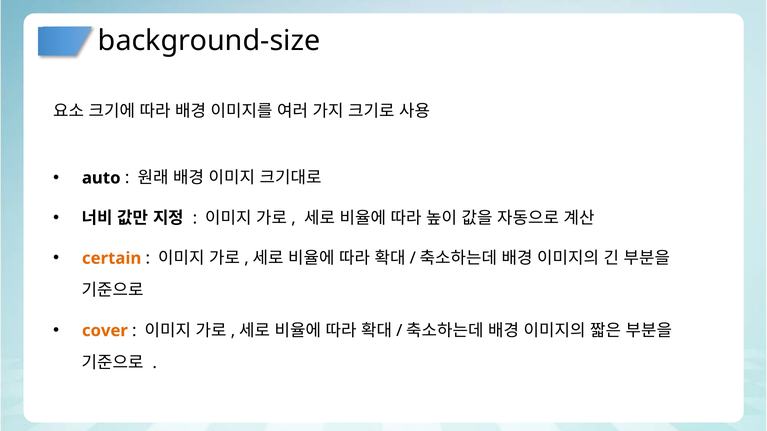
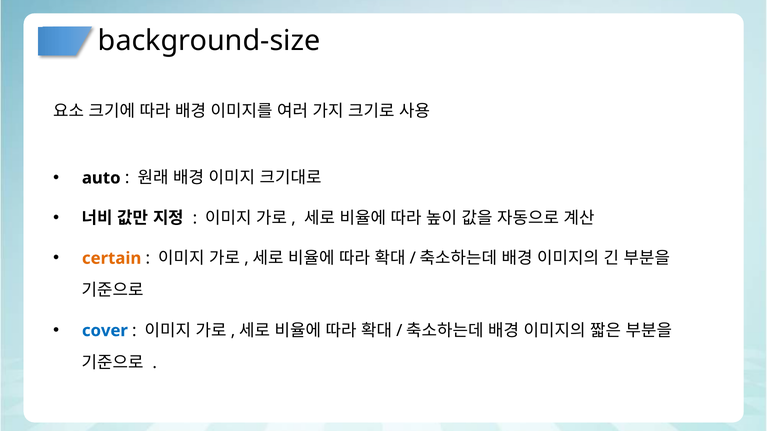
cover colour: orange -> blue (105, 331)
